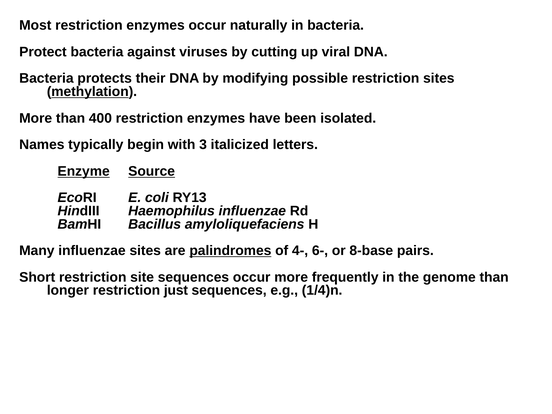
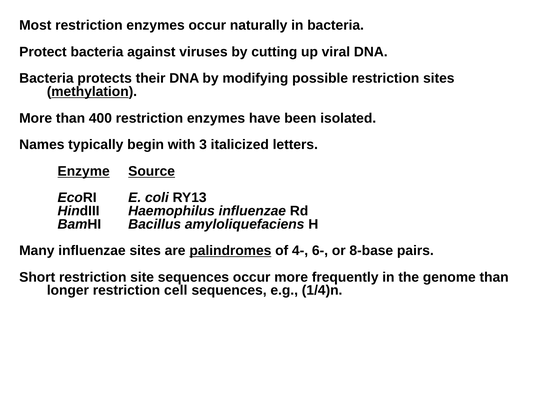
just: just -> cell (176, 290)
